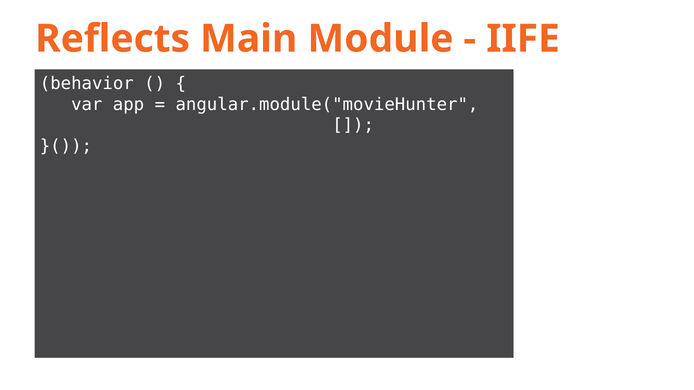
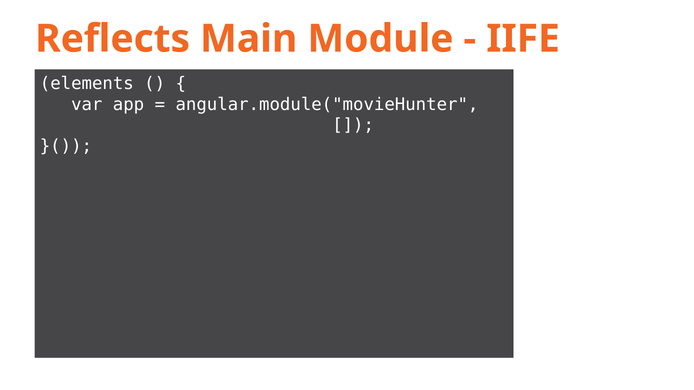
behavior: behavior -> elements (87, 84)
